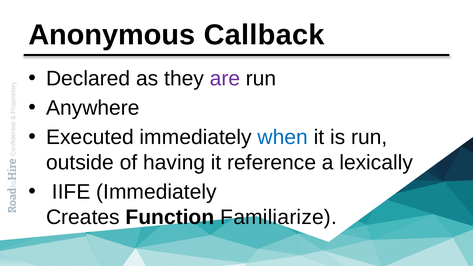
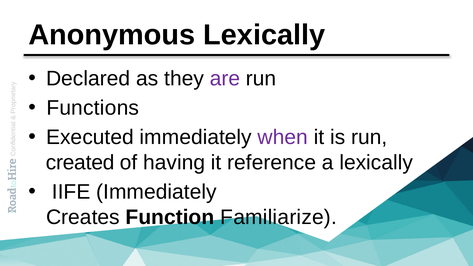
Anonymous Callback: Callback -> Lexically (264, 35)
Anywhere: Anywhere -> Functions (93, 108)
when colour: blue -> purple (283, 137)
outside: outside -> created (80, 163)
